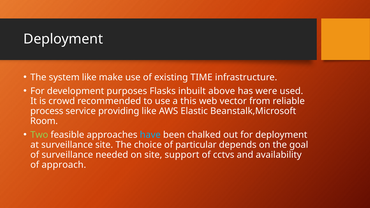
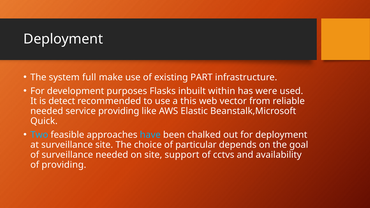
system like: like -> full (89, 77)
TIME: TIME -> PART (202, 77)
above: above -> within (222, 91)
crowd: crowd -> detect (62, 101)
process: process -> needed (47, 111)
Room: Room -> Quick (44, 121)
Two colour: light green -> light blue (39, 135)
of approach: approach -> providing (64, 165)
